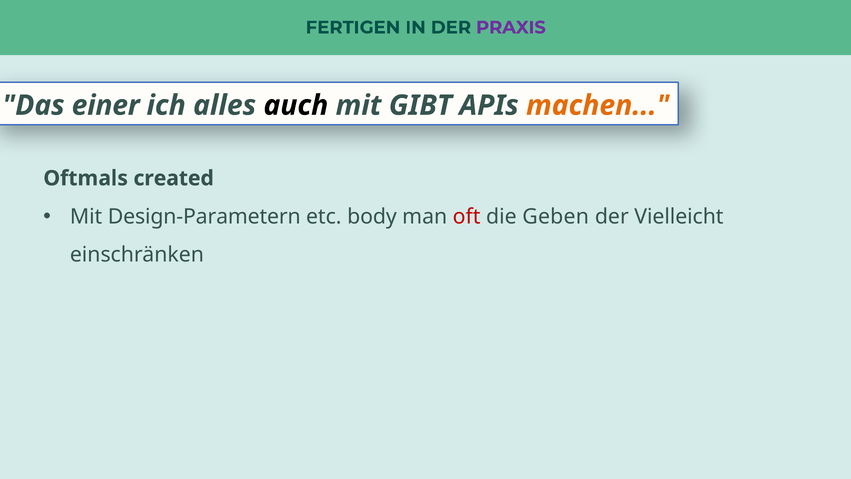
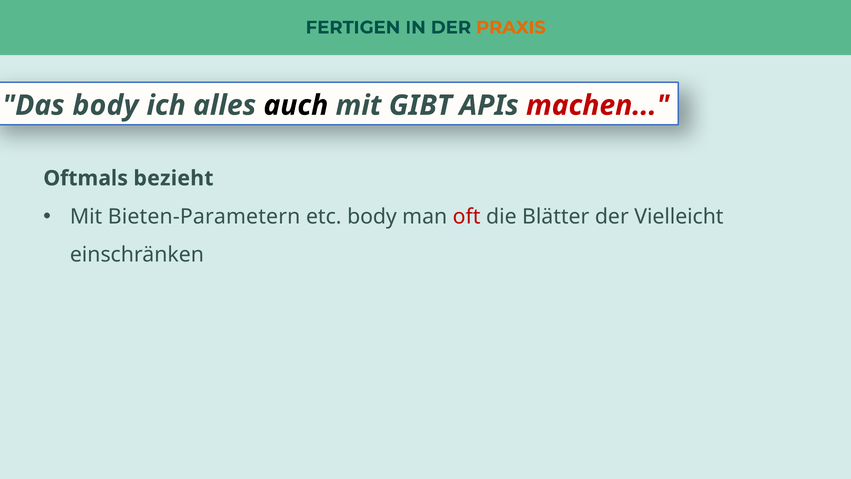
PRAXIS colour: purple -> orange (511, 27)
Das einer: einer -> body (105, 105)
machen colour: orange -> red (598, 105)
created: created -> bezieht (173, 178)
Design-Parametern: Design-Parametern -> Bieten-Parametern (204, 217)
Geben: Geben -> Blätter (556, 217)
